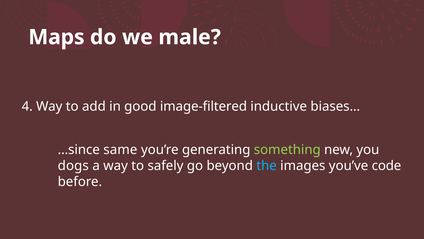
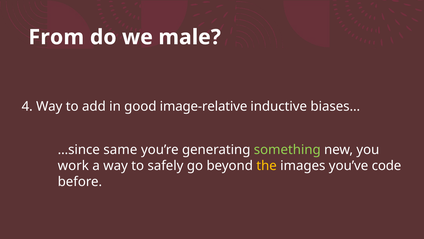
Maps: Maps -> From (56, 37)
image-filtered: image-filtered -> image-relative (204, 106)
dogs: dogs -> work (73, 166)
the colour: light blue -> yellow (267, 166)
